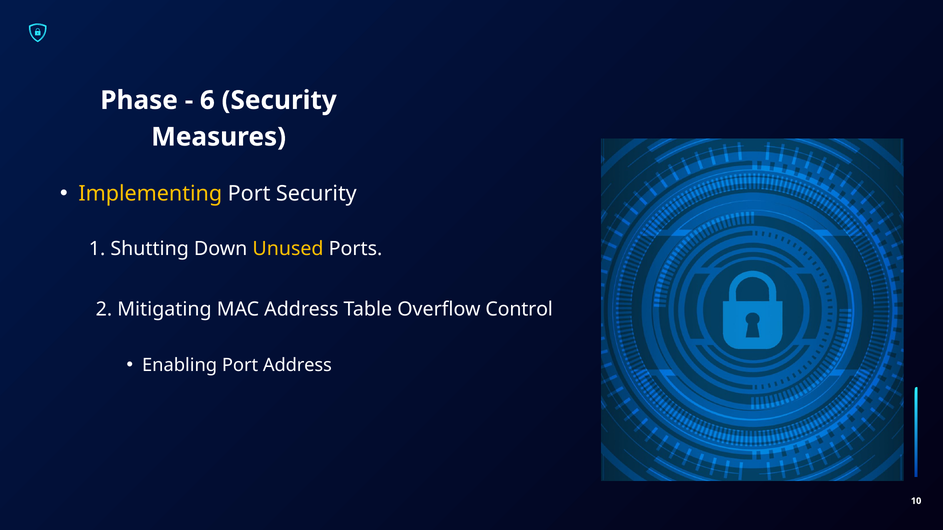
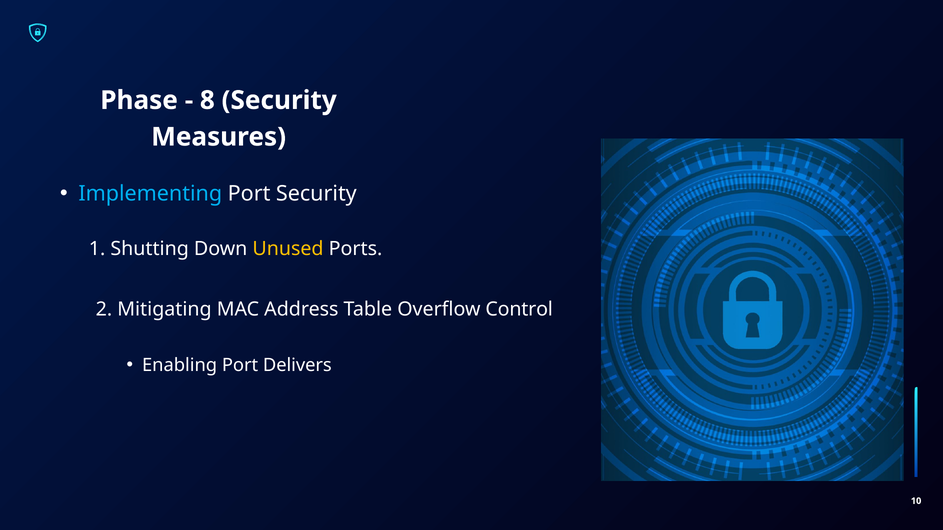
6: 6 -> 8 (207, 100)
Implementing colour: yellow -> light blue (150, 194)
Port Address: Address -> Delivers (297, 365)
